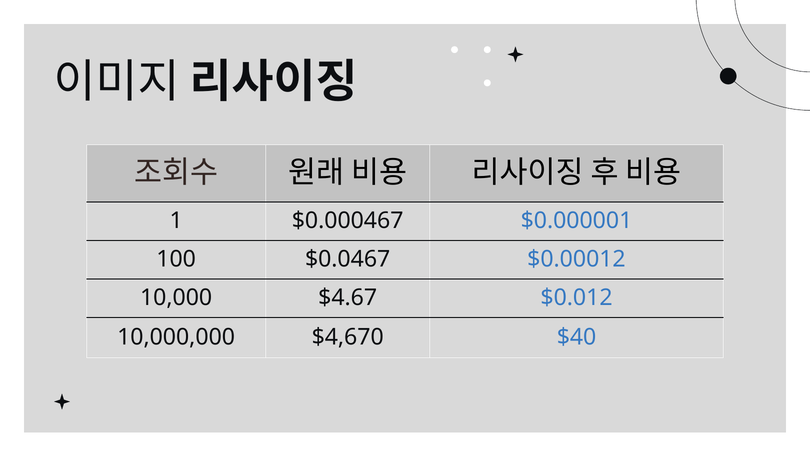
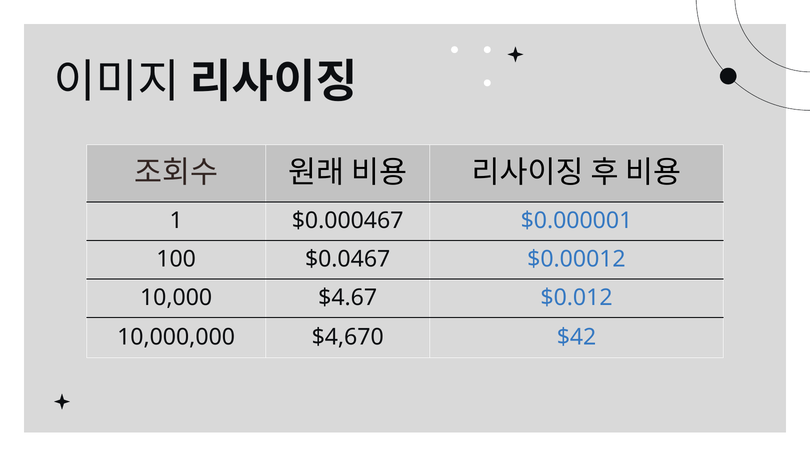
$40: $40 -> $42 (577, 337)
